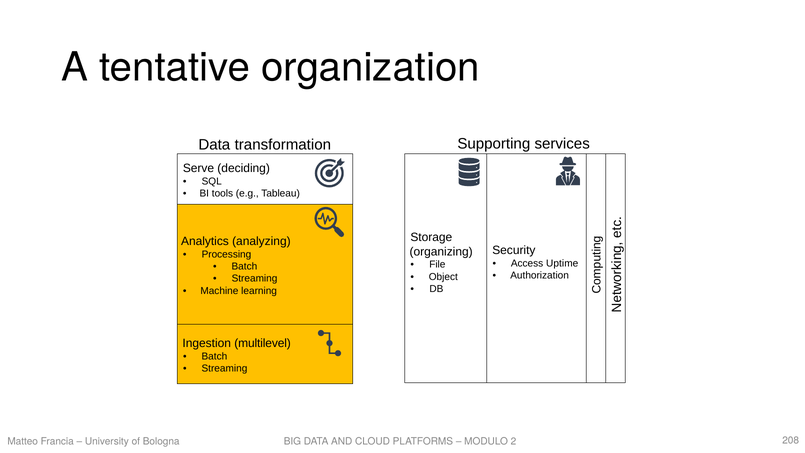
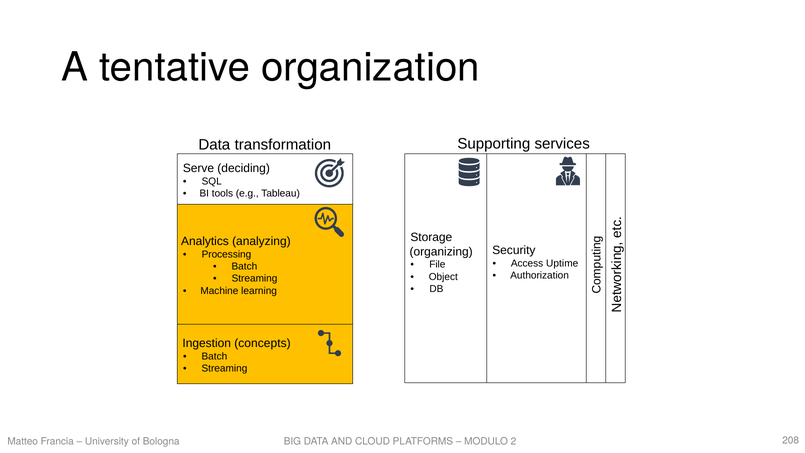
multilevel: multilevel -> concepts (262, 343)
